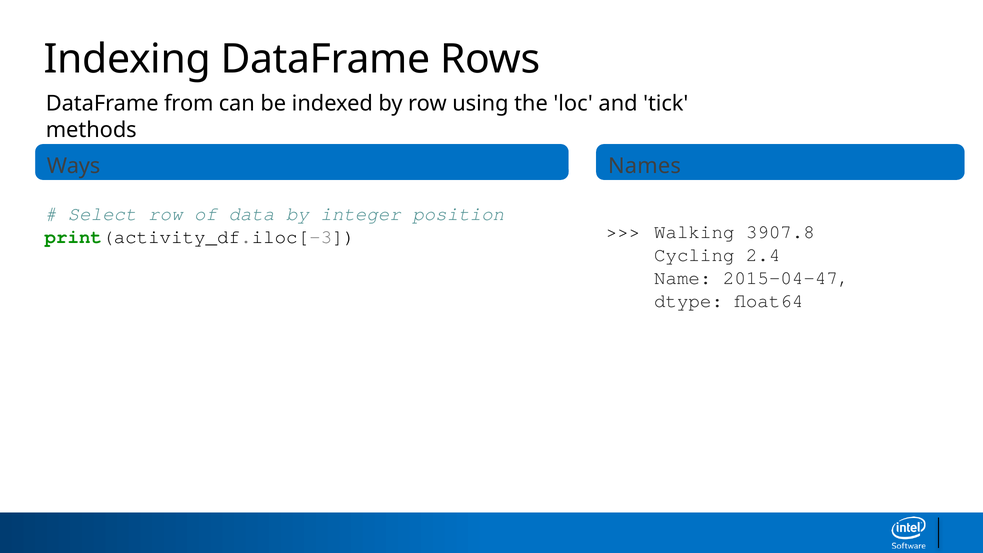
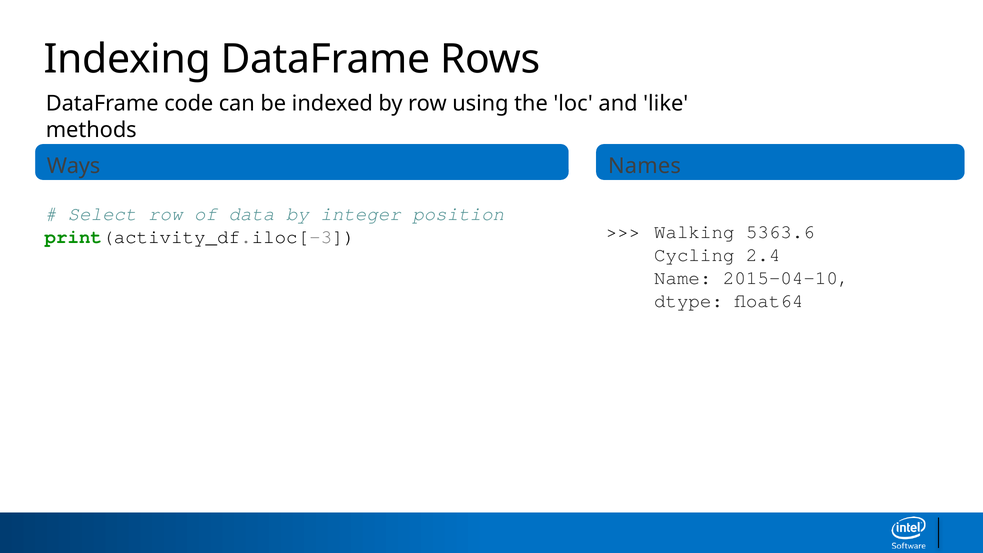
from: from -> code (189, 104)
tick: tick -> like (666, 104)
3907.8: 3907.8 -> 5363.6 (780, 232)
2015-04-47: 2015-04-47 -> 2015-04-10 (786, 278)
